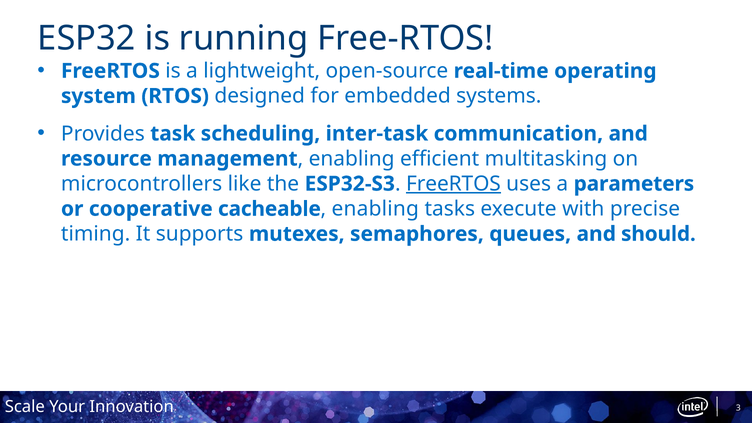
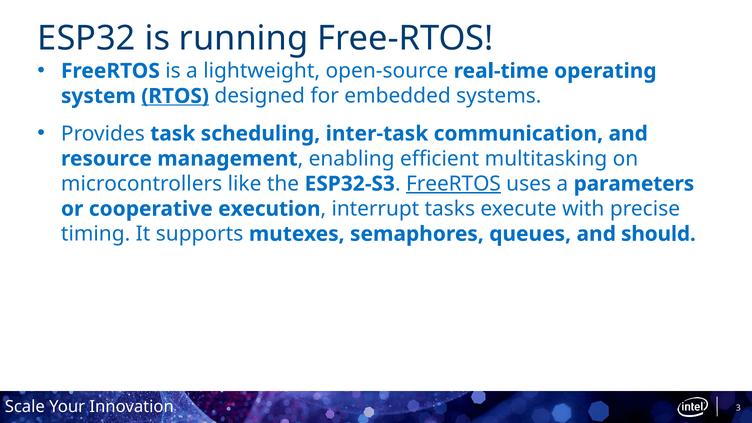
RTOS underline: none -> present (175, 96)
cacheable: cacheable -> execution (269, 209)
enabling: enabling -> interrupt (375, 209)
